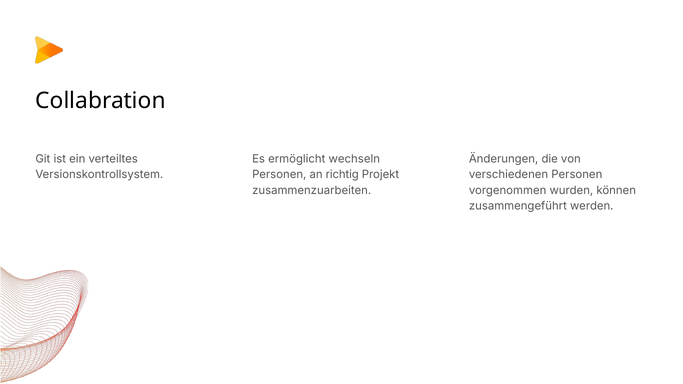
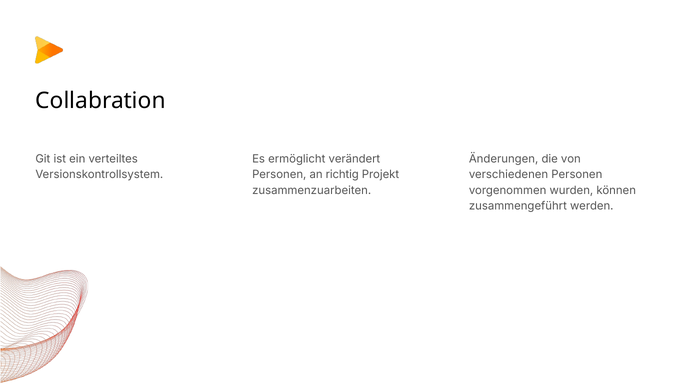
wechseln: wechseln -> verändert (354, 159)
